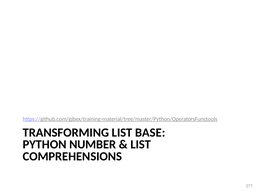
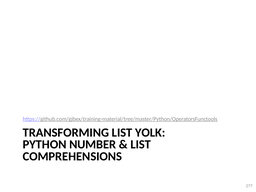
BASE: BASE -> YOLK (150, 132)
